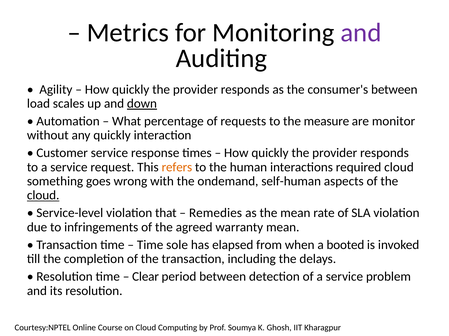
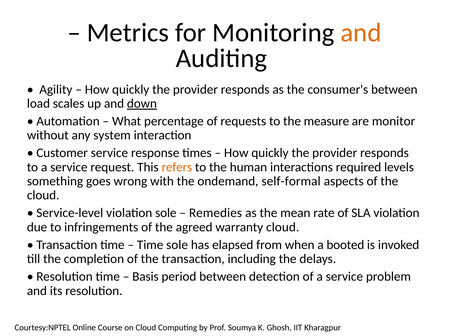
and colour: purple -> orange (361, 33)
any quickly: quickly -> system (112, 136)
required cloud: cloud -> levels (399, 167)
self-human: self-human -> self-formal (291, 182)
cloud underline: present -> none (43, 196)
violation that: that -> sole (166, 213)
warranty mean: mean -> cloud (283, 228)
Clear: Clear -> Basis (145, 277)
